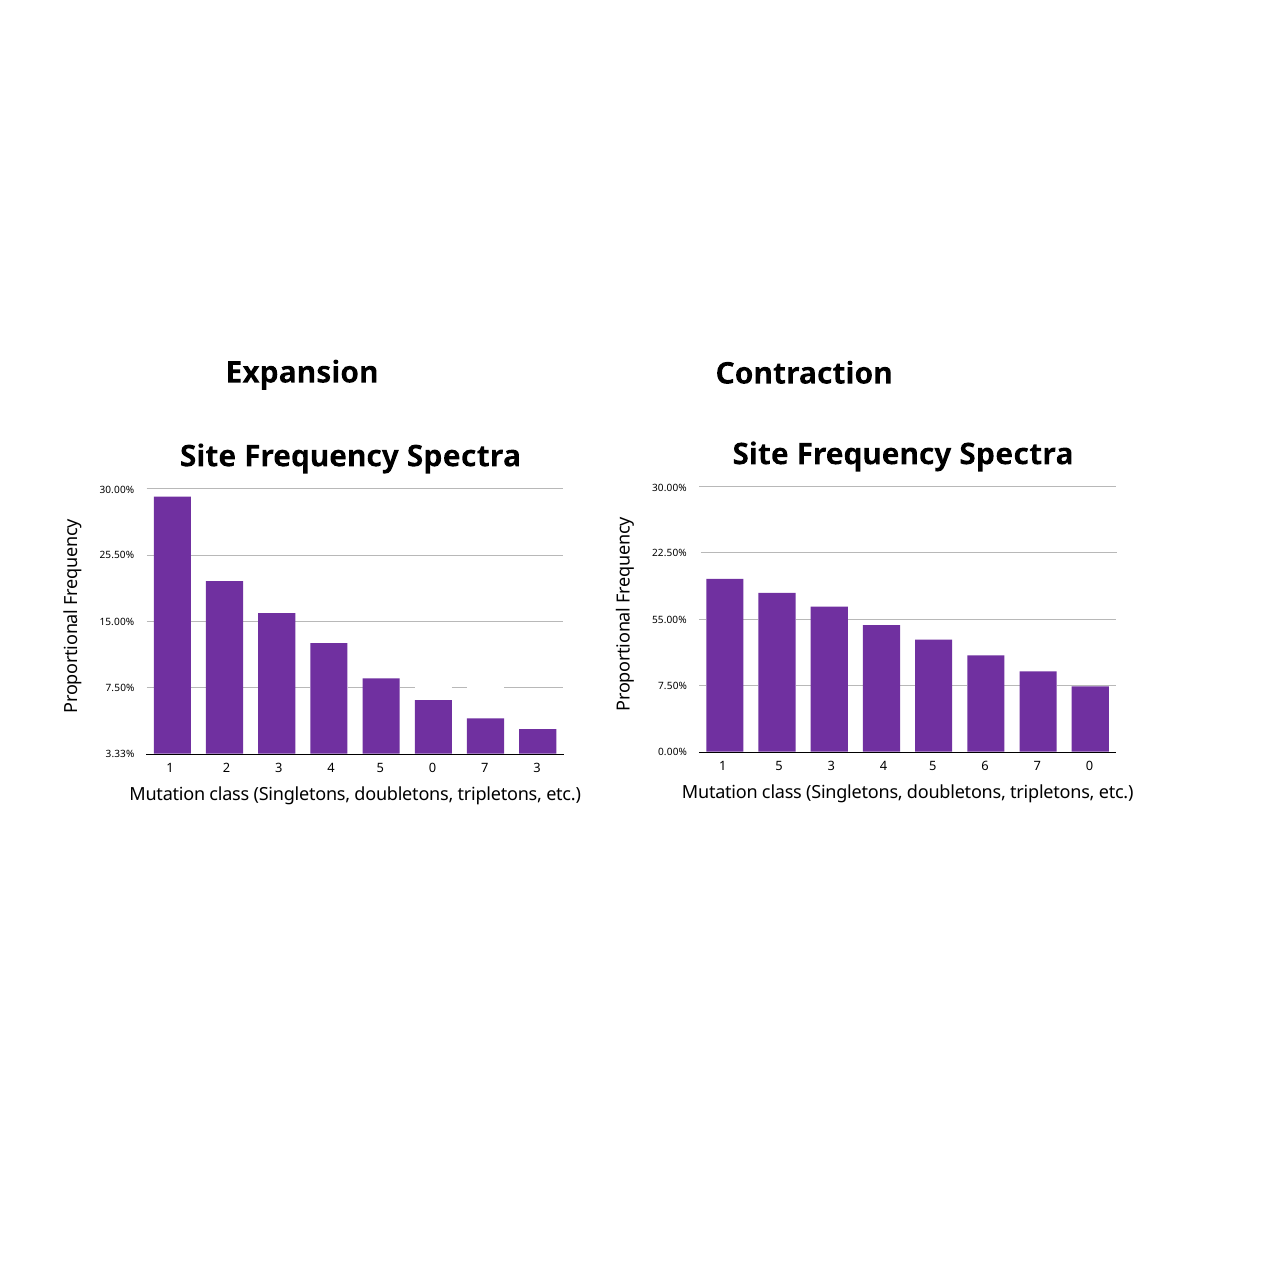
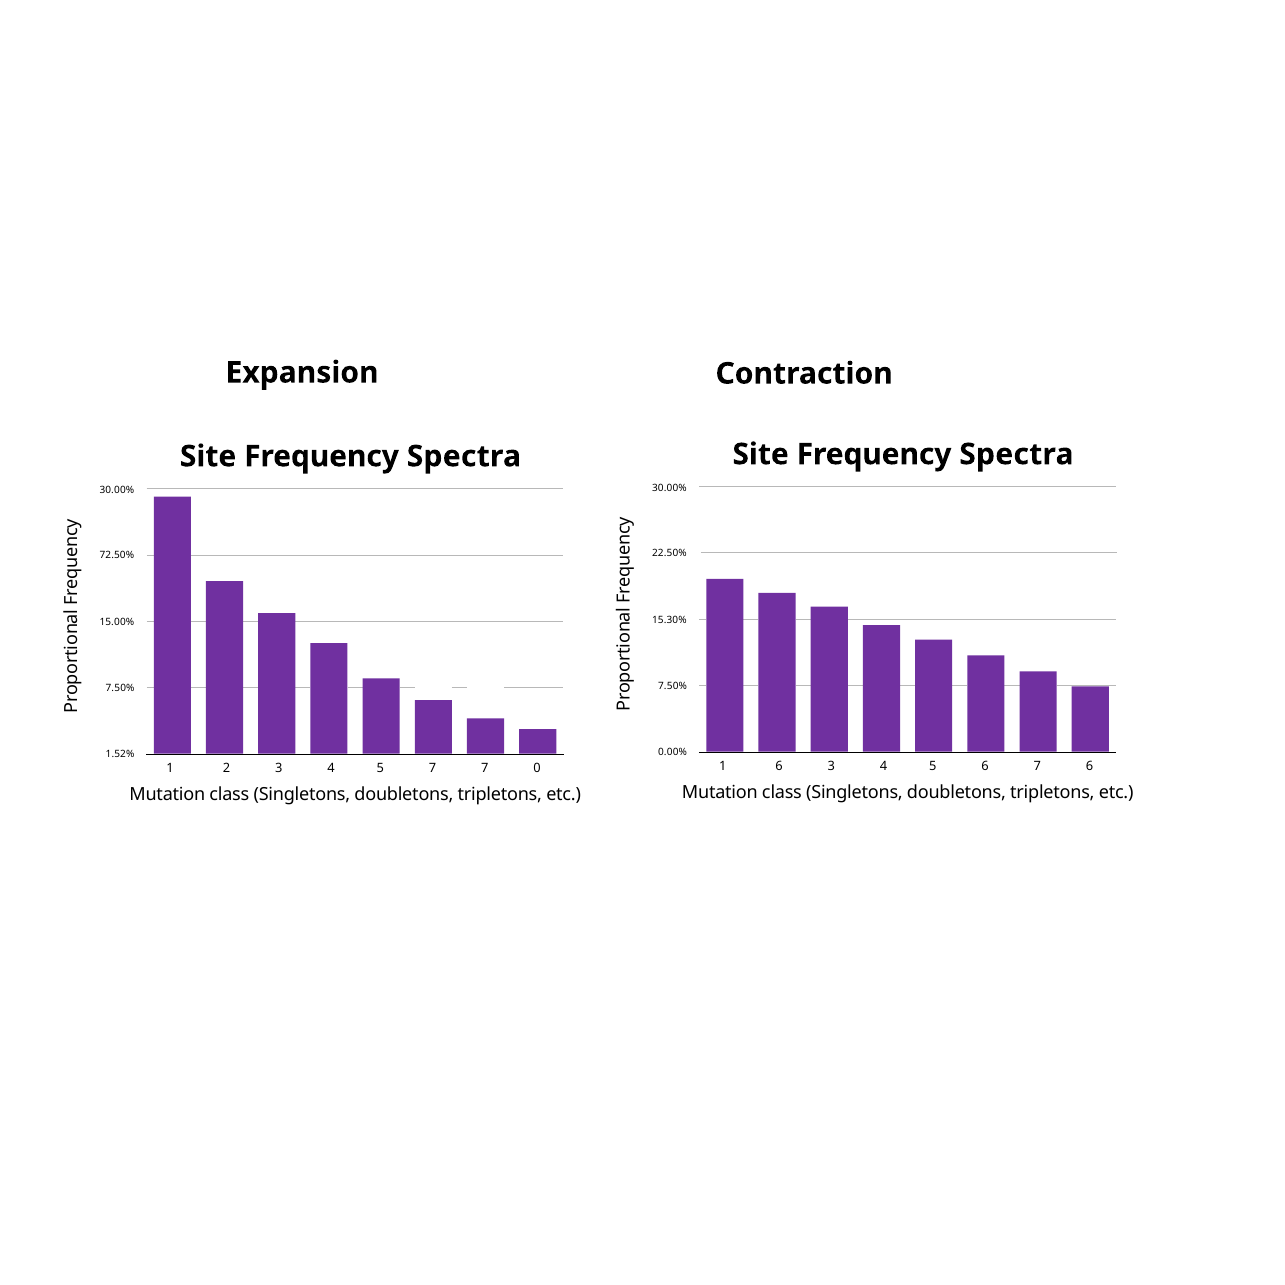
25.50%: 25.50% -> 72.50% (117, 556)
55.00%: 55.00% -> 15.30% (669, 620)
3.33%: 3.33% -> 1.52% (120, 754)
1 5: 5 -> 6 (779, 766)
7 0: 0 -> 6 (1089, 766)
5 0: 0 -> 7 (433, 768)
7 3: 3 -> 0 (537, 768)
